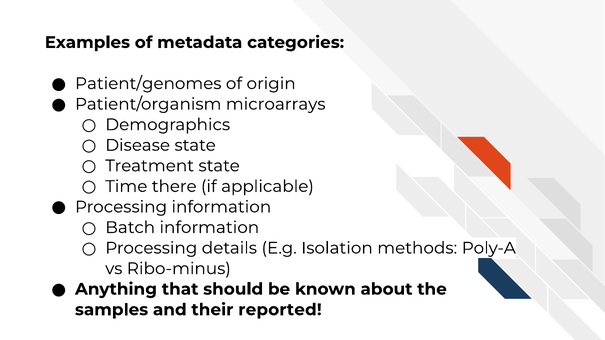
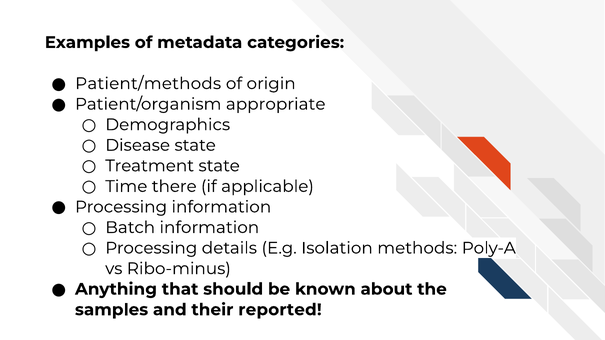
Patient/genomes: Patient/genomes -> Patient/methods (148, 84)
microarrays: microarrays -> appropriate (276, 104)
